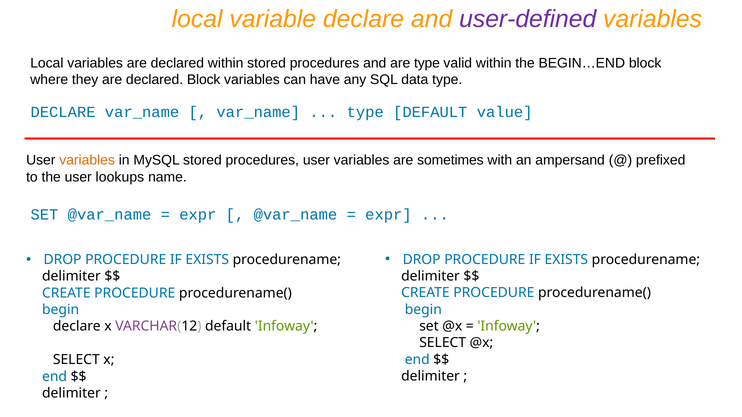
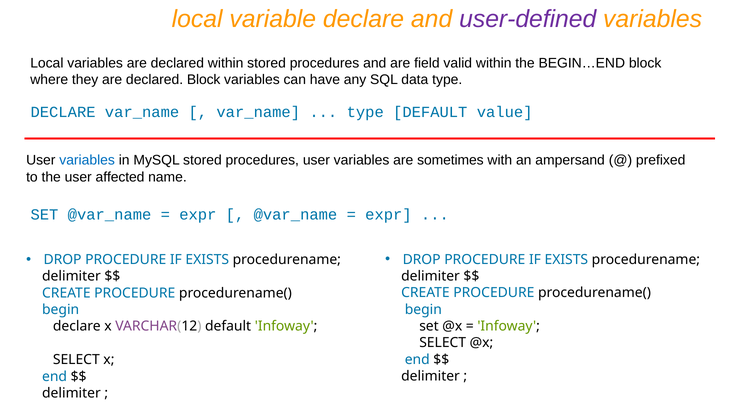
are type: type -> field (427, 63)
variables colour: orange -> blue (87, 160)
lookups: lookups -> affected (120, 177)
